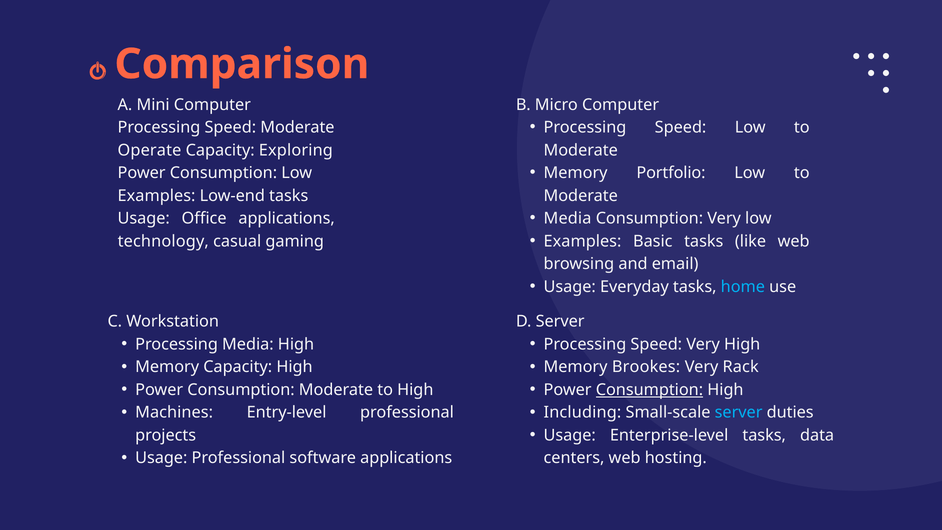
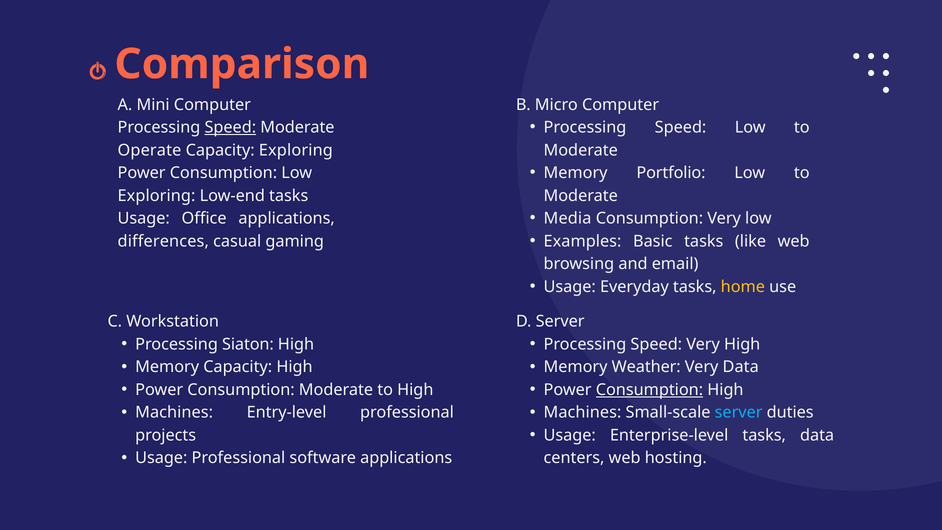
Speed underline: none -> present (230, 127)
Examples: Examples -> Exploring (157, 196)
technology: technology -> differences (163, 241)
home colour: light blue -> yellow (743, 287)
Processing Media: Media -> Siaton (248, 344)
Brookes: Brookes -> Weather (646, 367)
Very Rack: Rack -> Data (741, 367)
Including: Including -> Machines (582, 412)
